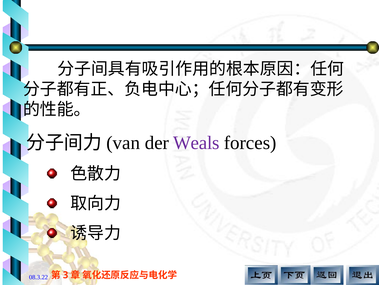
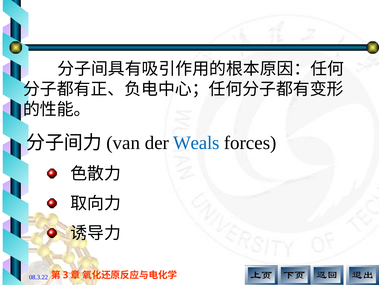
Weals colour: purple -> blue (196, 143)
